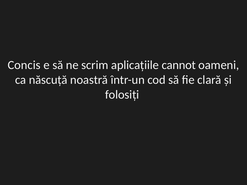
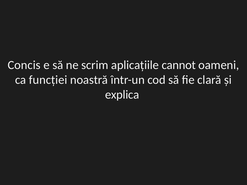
născuță: născuță -> funcției (48, 80)
folosiți: folosiți -> explica (122, 95)
